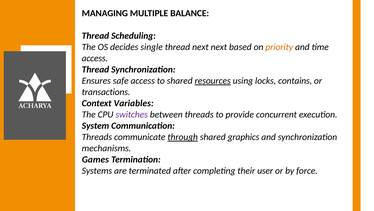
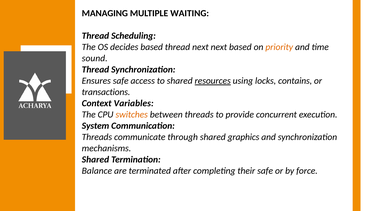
BALANCE: BALANCE -> WAITING (190, 13)
decides single: single -> based (152, 47)
access: access -> sound (95, 58)
switches colour: purple -> orange (132, 114)
through underline: present -> none (183, 137)
Games: Games -> Shared (95, 159)
Systems: Systems -> Balance (97, 170)
their user: user -> safe (265, 170)
